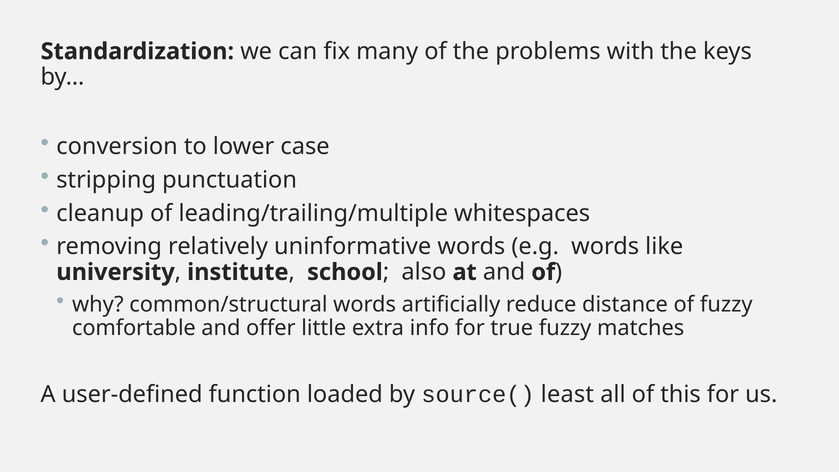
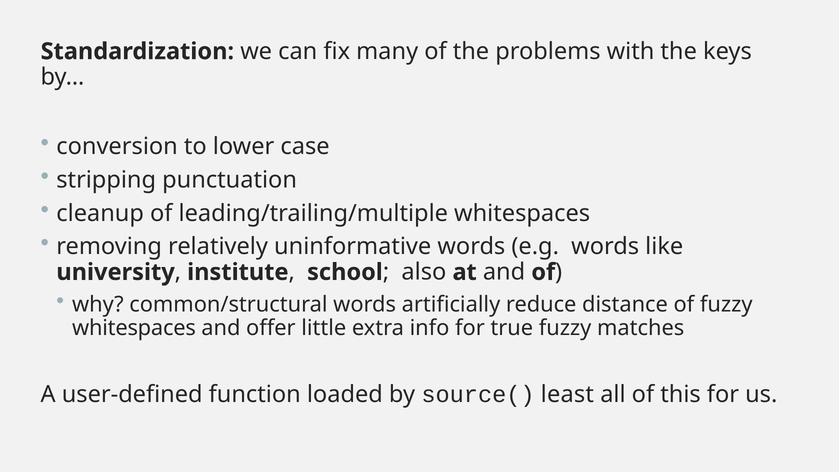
comfortable: comfortable -> whitespaces (134, 328)
